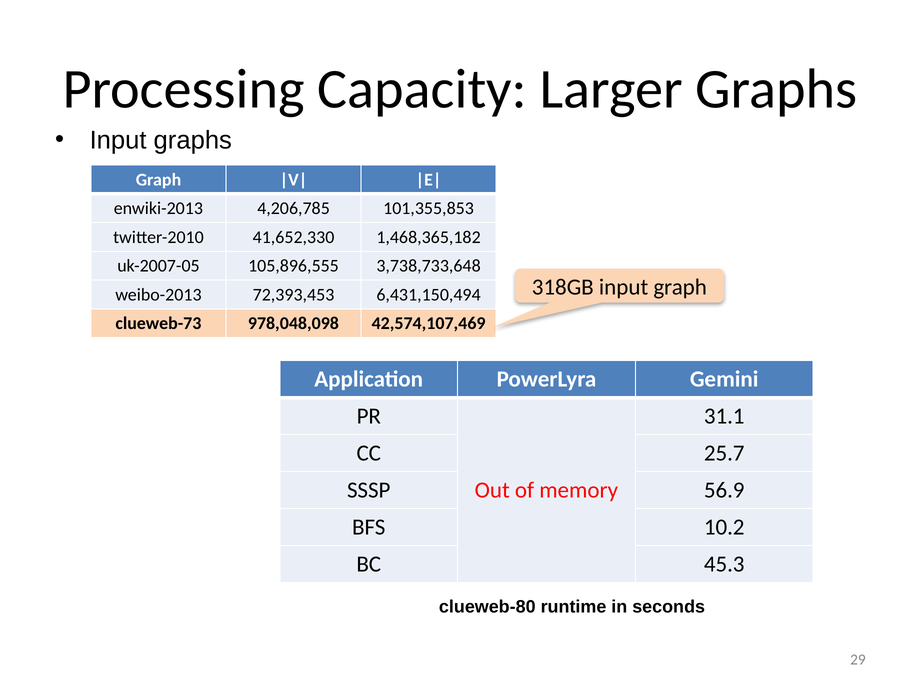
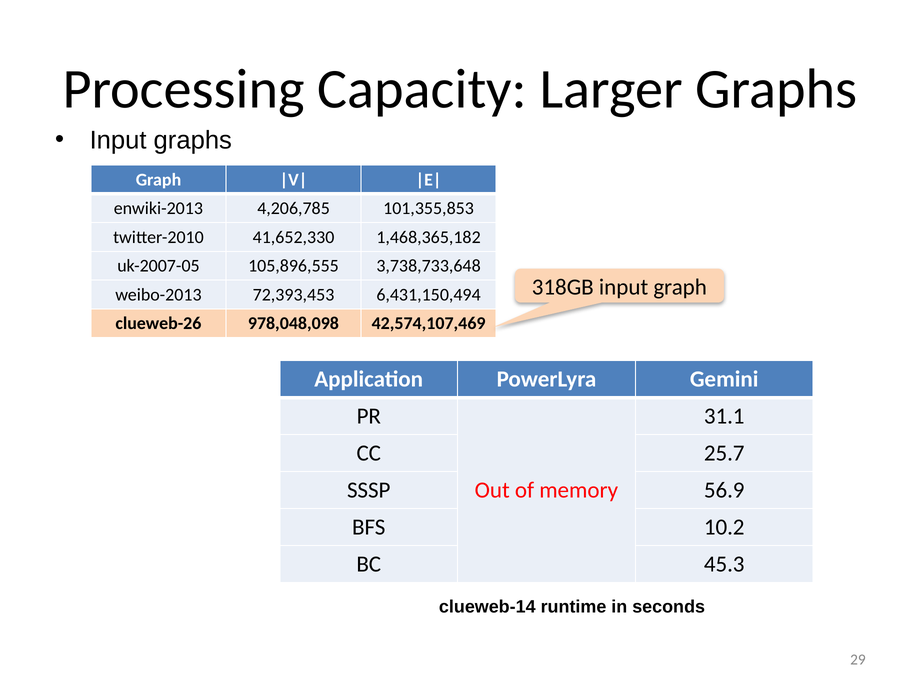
clueweb-73: clueweb-73 -> clueweb-26 (158, 323)
clueweb-80: clueweb-80 -> clueweb-14 (487, 606)
